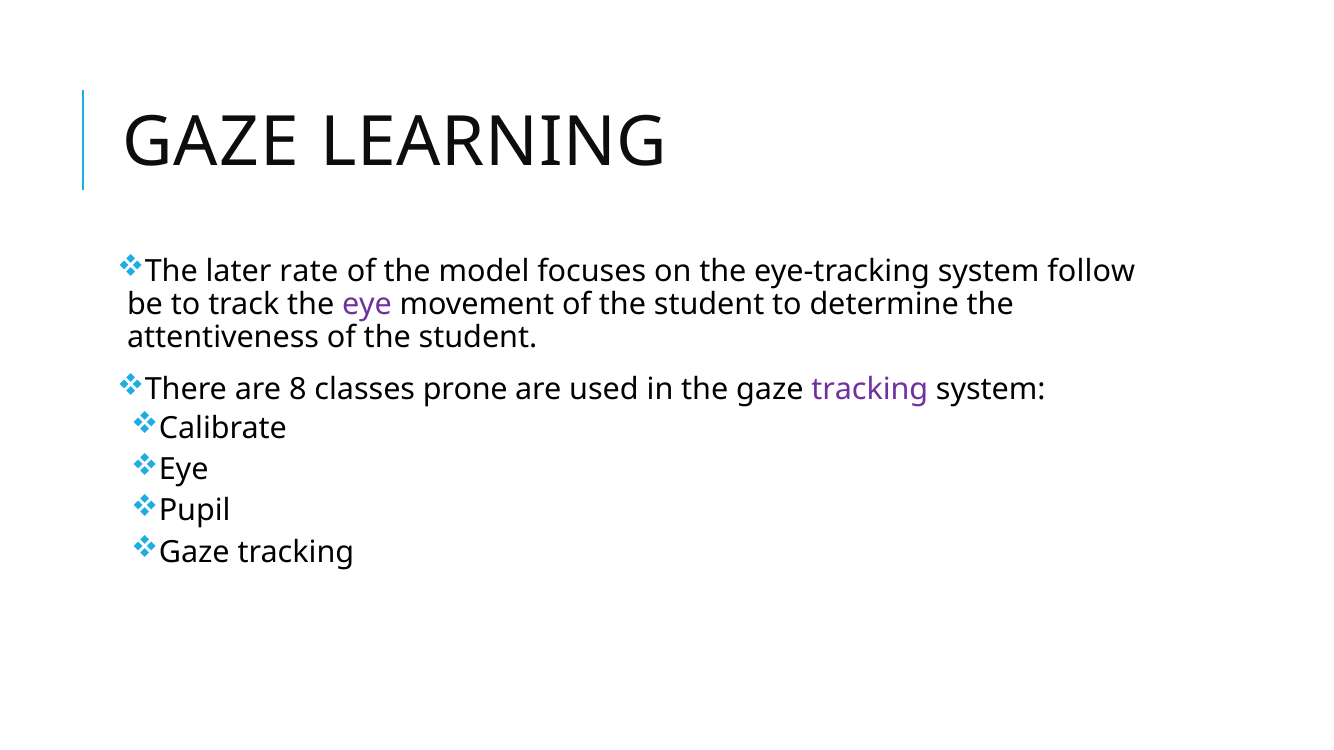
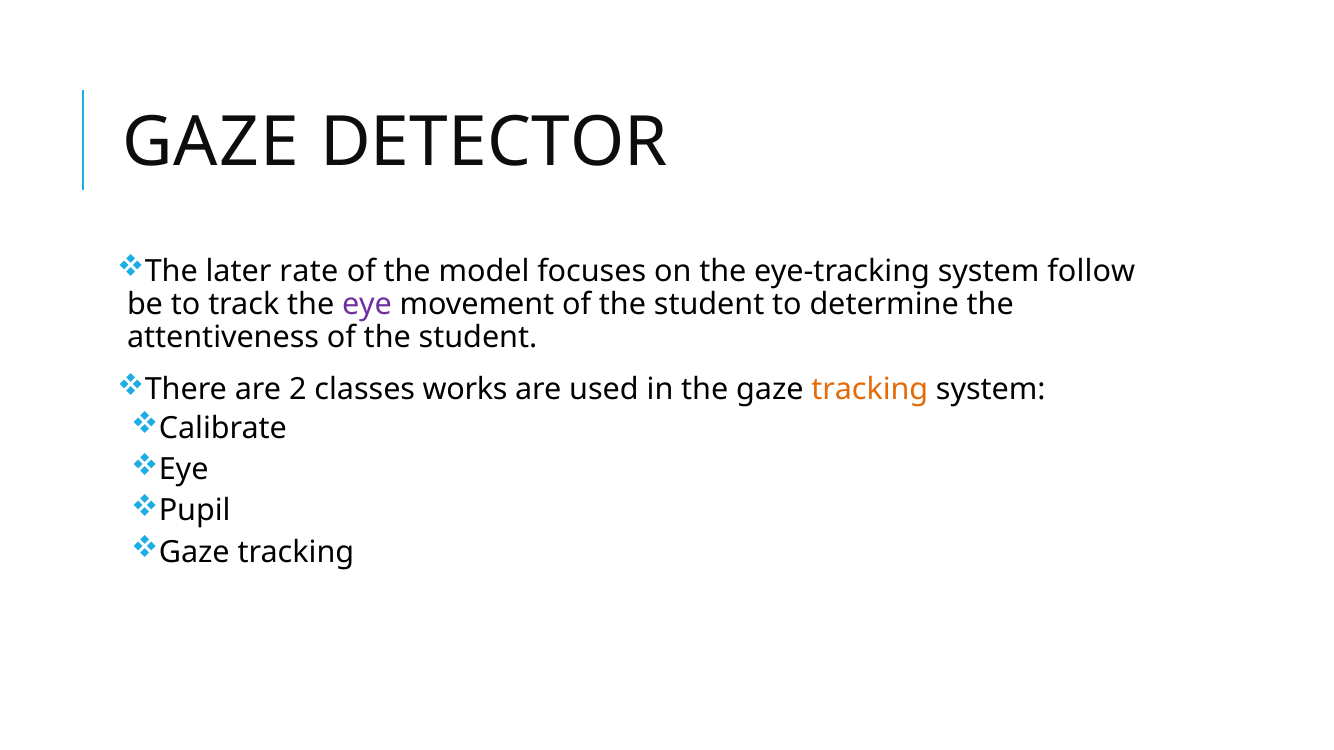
LEARNING: LEARNING -> DETECTOR (494, 143)
8: 8 -> 2 (298, 390)
prone: prone -> works (465, 390)
tracking colour: purple -> orange (870, 390)
